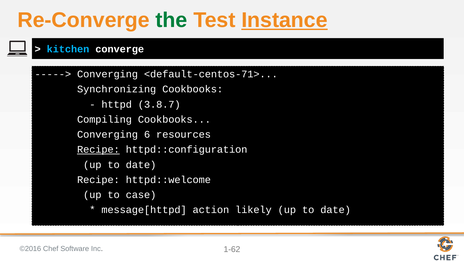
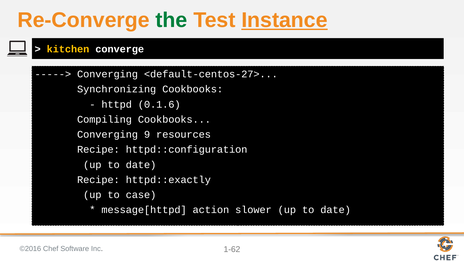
kitchen colour: light blue -> yellow (68, 49)
<default-centos-71>: <default-centos-71> -> <default-centos-27> (211, 74)
3.8.7: 3.8.7 -> 0.1.6 (159, 104)
6: 6 -> 9 (147, 135)
Recipe underline: present -> none (98, 150)
httpd::welcome: httpd::welcome -> httpd::exactly (168, 180)
likely: likely -> slower (253, 210)
